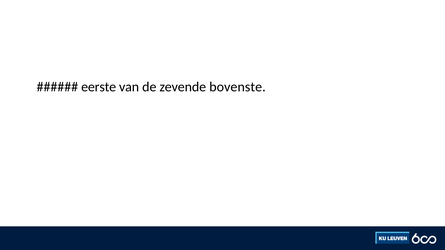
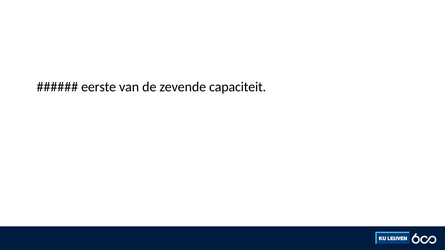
bovenste: bovenste -> capaciteit (238, 87)
